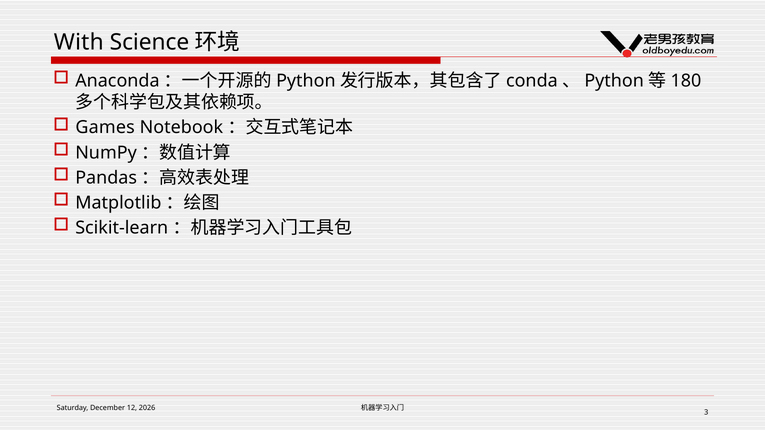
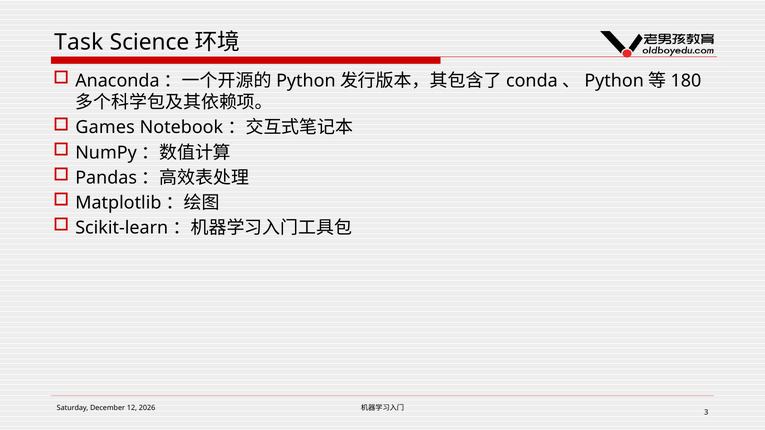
With: With -> Task (79, 42)
